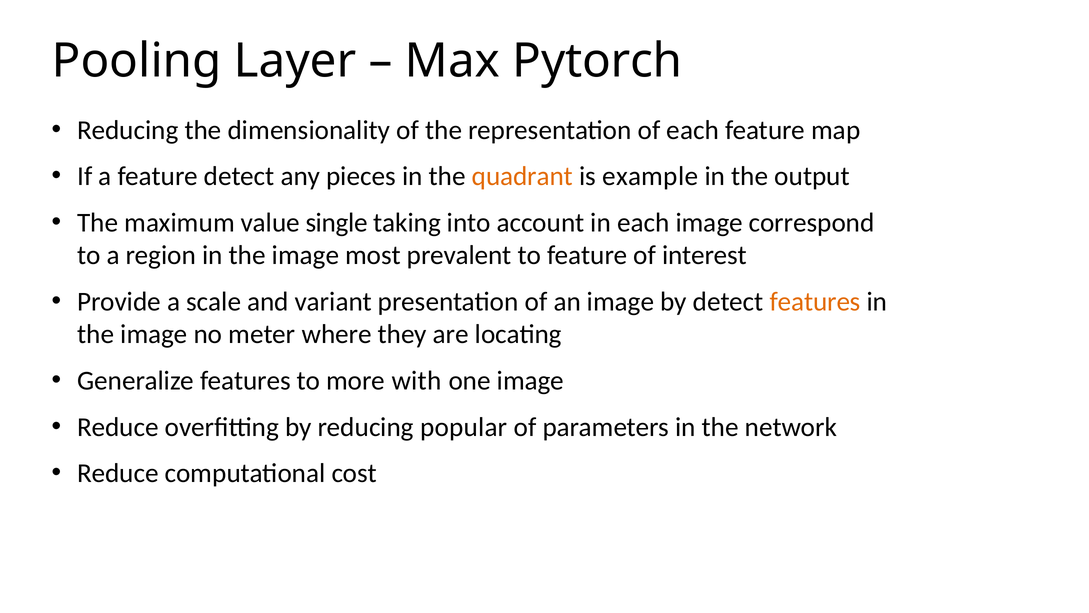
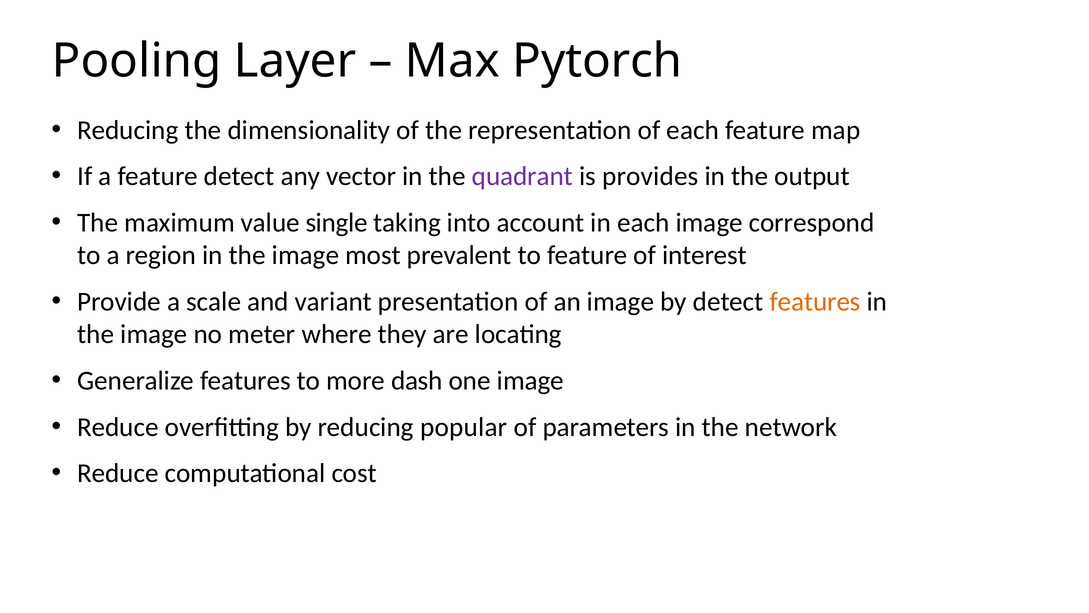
pieces: pieces -> vector (361, 176)
quadrant colour: orange -> purple (522, 176)
example: example -> provides (650, 176)
with: with -> dash (417, 380)
